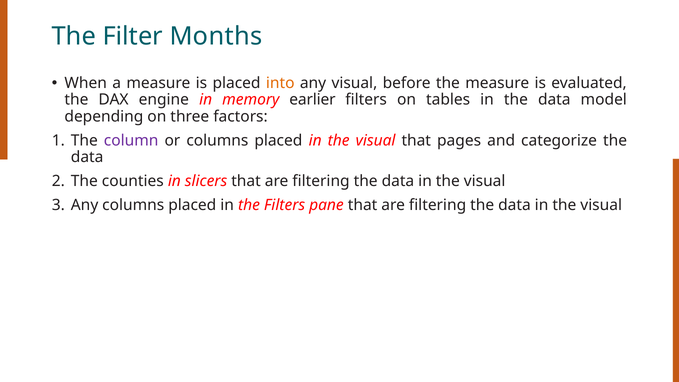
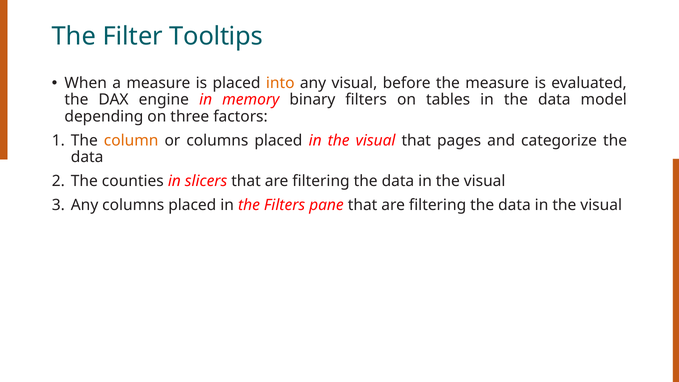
Months: Months -> Tooltips (216, 36)
earlier: earlier -> binary (312, 100)
column colour: purple -> orange (131, 140)
